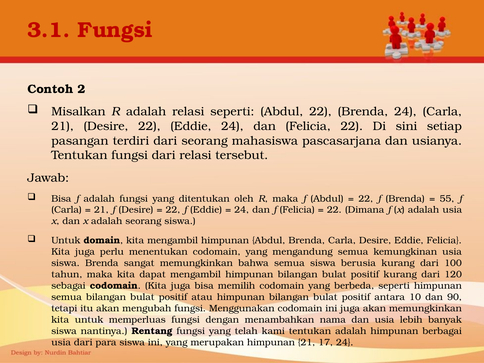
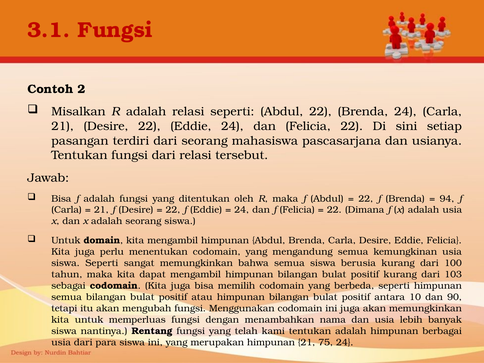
55: 55 -> 94 (447, 199)
siswa Brenda: Brenda -> Seperti (102, 263)
120: 120 -> 103 (453, 274)
17: 17 -> 75 (326, 342)
